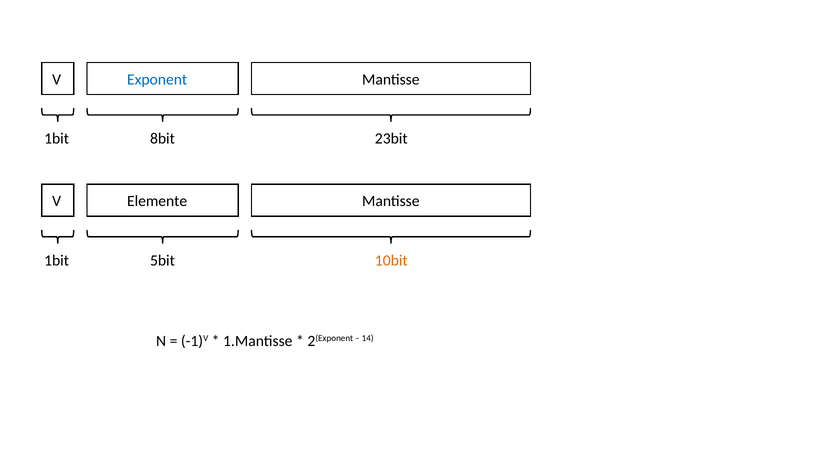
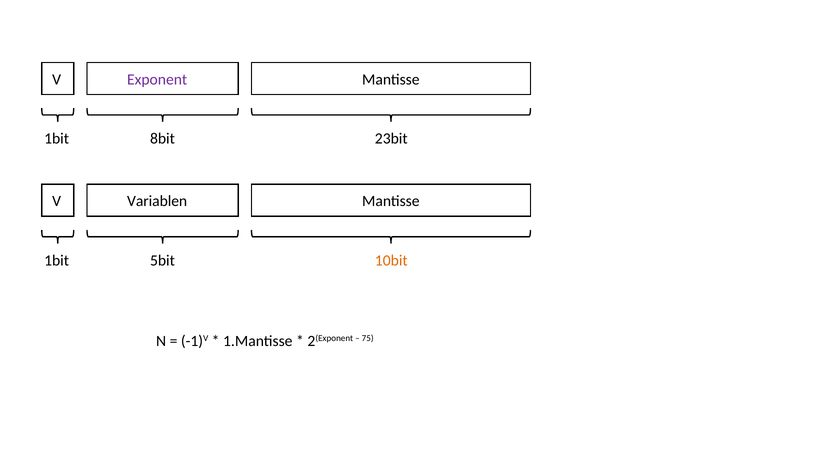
Exponent colour: blue -> purple (157, 79)
Elemente: Elemente -> Variablen (157, 201)
14: 14 -> 75 (368, 339)
